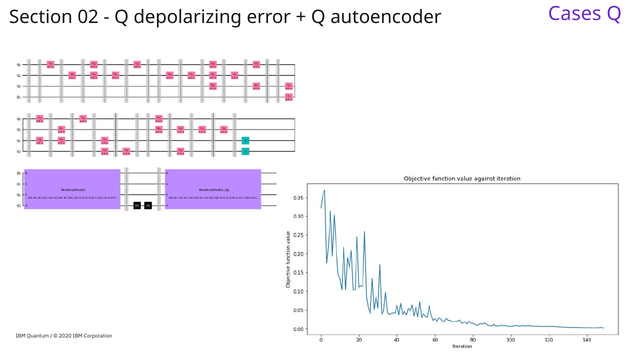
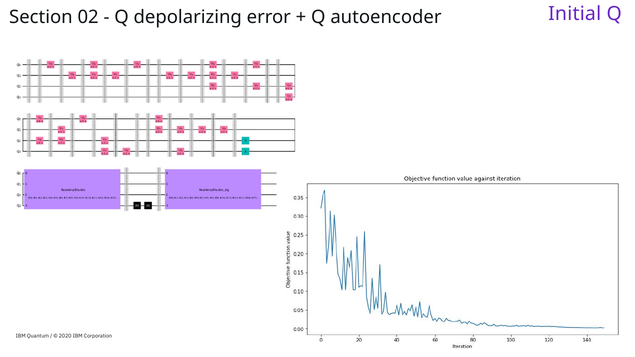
Cases: Cases -> Initial (575, 14)
